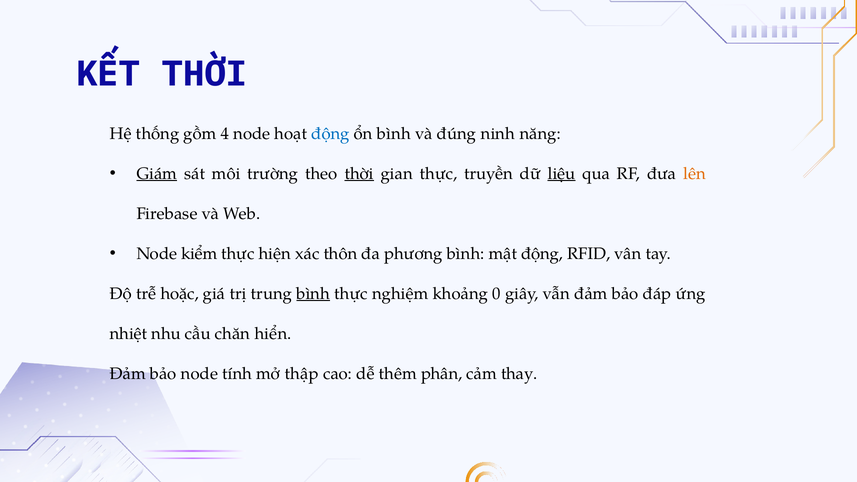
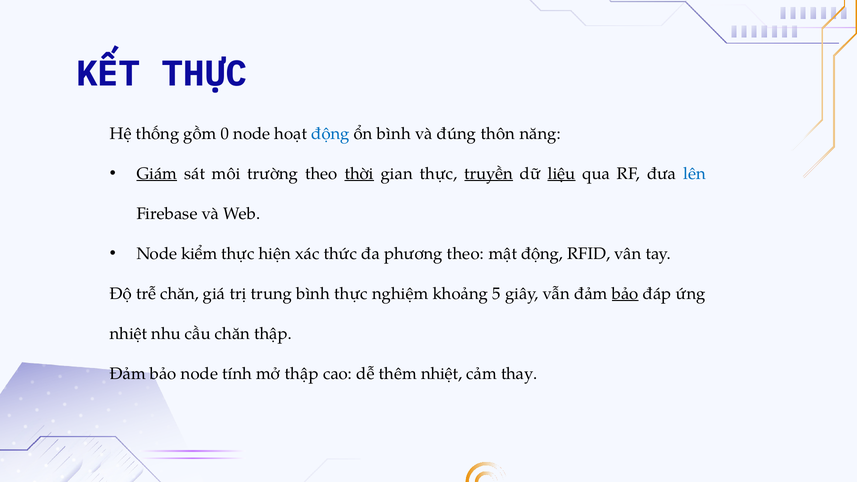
KẾT THỜI: THỜI -> THỰC (205, 74)
4: 4 -> 0 (225, 134)
ninh: ninh -> thôn (498, 134)
truyền underline: none -> present (489, 174)
lên colour: orange -> blue (694, 174)
thôn: thôn -> thức (340, 254)
phương bình: bình -> theo (465, 254)
trễ hoặc: hoặc -> chăn (180, 294)
bình underline: present -> none (313, 294)
0: 0 -> 5 (497, 294)
bảo underline: none -> present (625, 294)
chăn hiển: hiển -> thập (273, 334)
thêm phân: phân -> nhiệt (442, 374)
